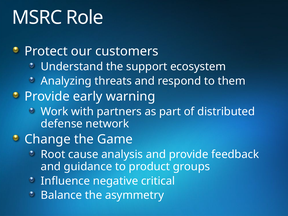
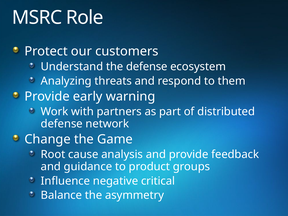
the support: support -> defense (147, 67)
